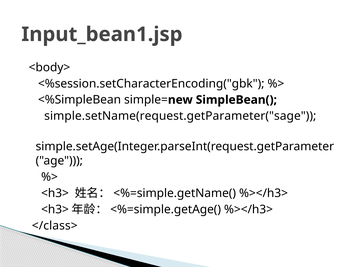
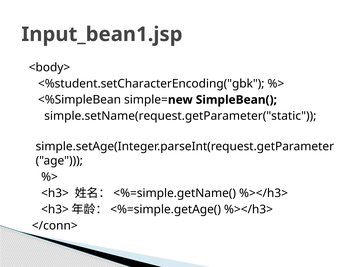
<%session.setCharacterEncoding("gbk: <%session.setCharacterEncoding("gbk -> <%student.setCharacterEncoding("gbk (151, 84)
simple.setName(request.getParameter("sage: simple.setName(request.getParameter("sage -> simple.setName(request.getParameter("static (180, 116)
</class>: </class> -> </conn> (55, 226)
